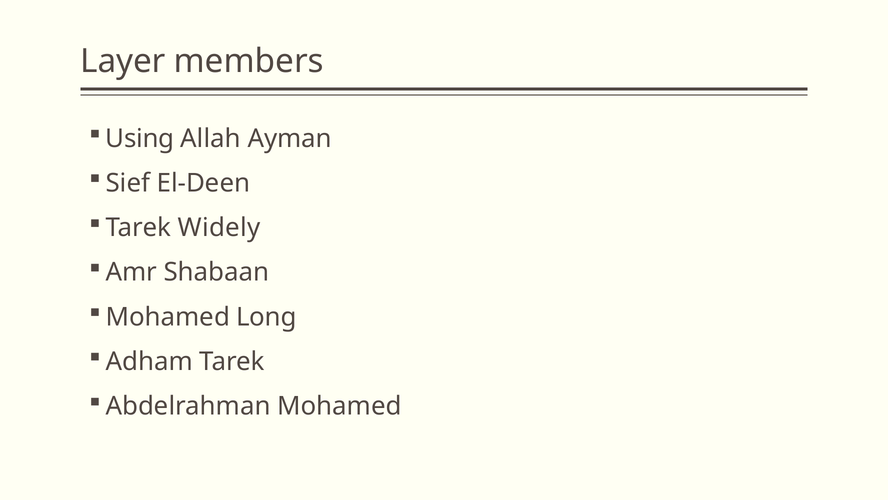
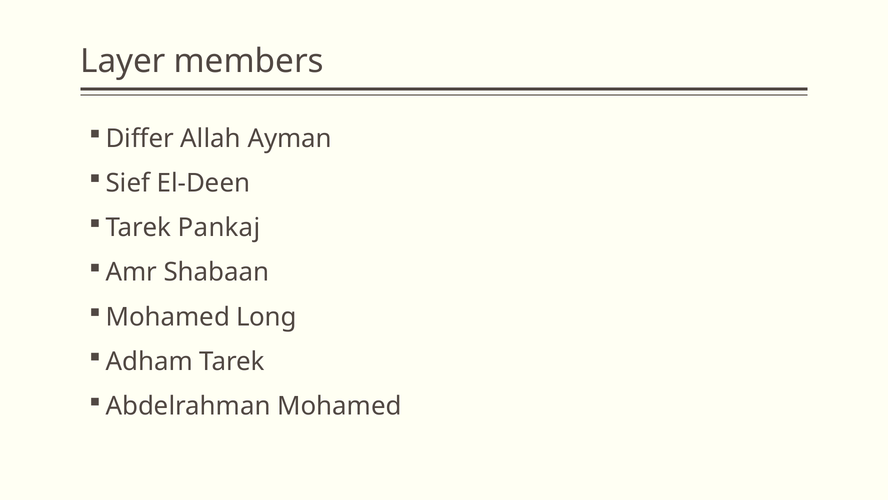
Using: Using -> Differ (140, 138)
Widely: Widely -> Pankaj (219, 228)
